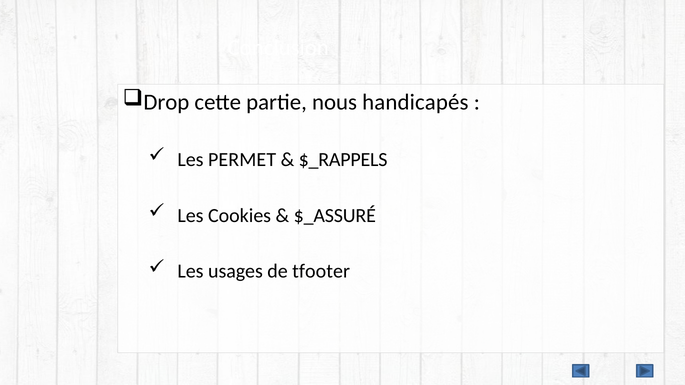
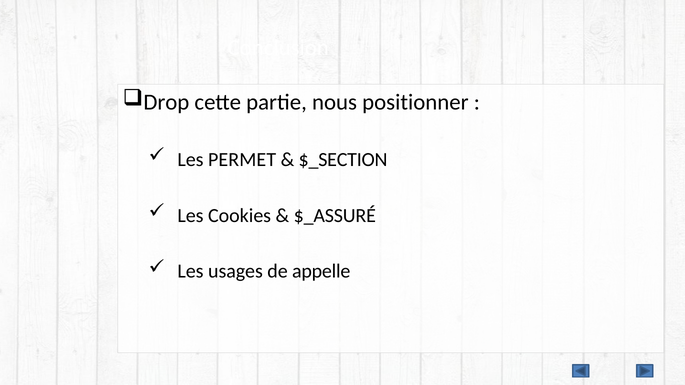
handicapés: handicapés -> positionner (415, 102)
$_RAPPELS: $_RAPPELS -> $_SECTION (343, 160)
tfooter: tfooter -> appelle (321, 272)
